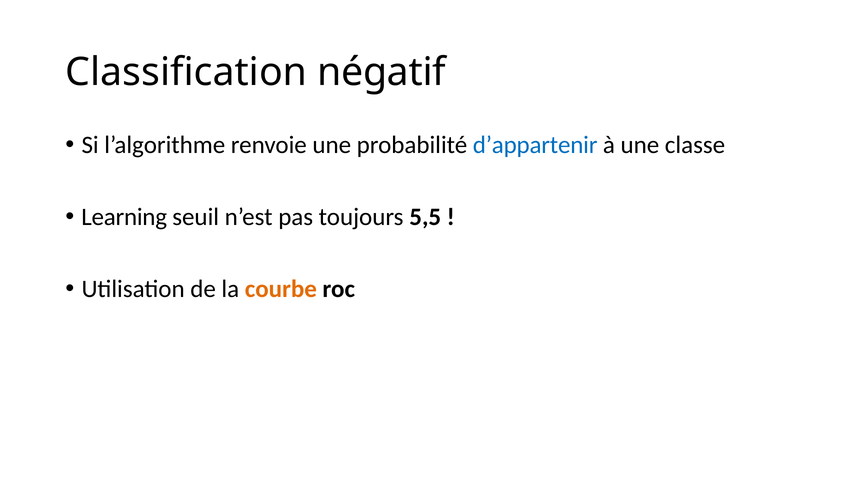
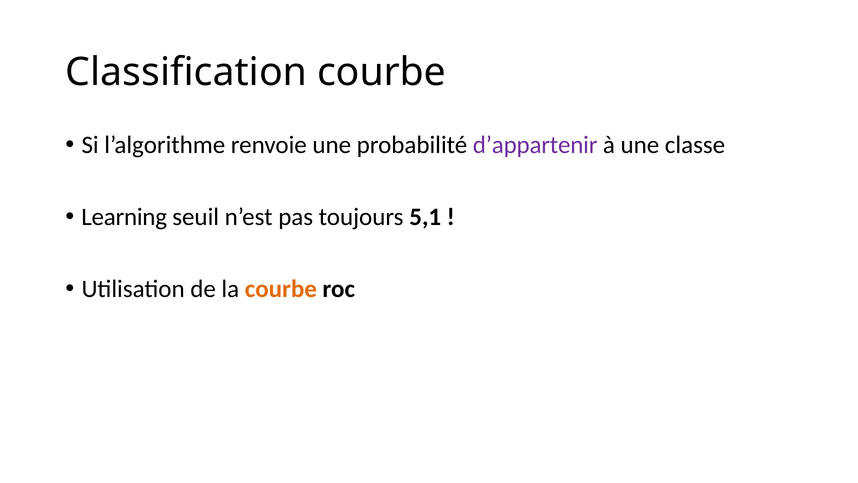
Classification négatif: négatif -> courbe (382, 72)
d’appartenir colour: blue -> purple (535, 145)
5,5: 5,5 -> 5,1 (425, 217)
